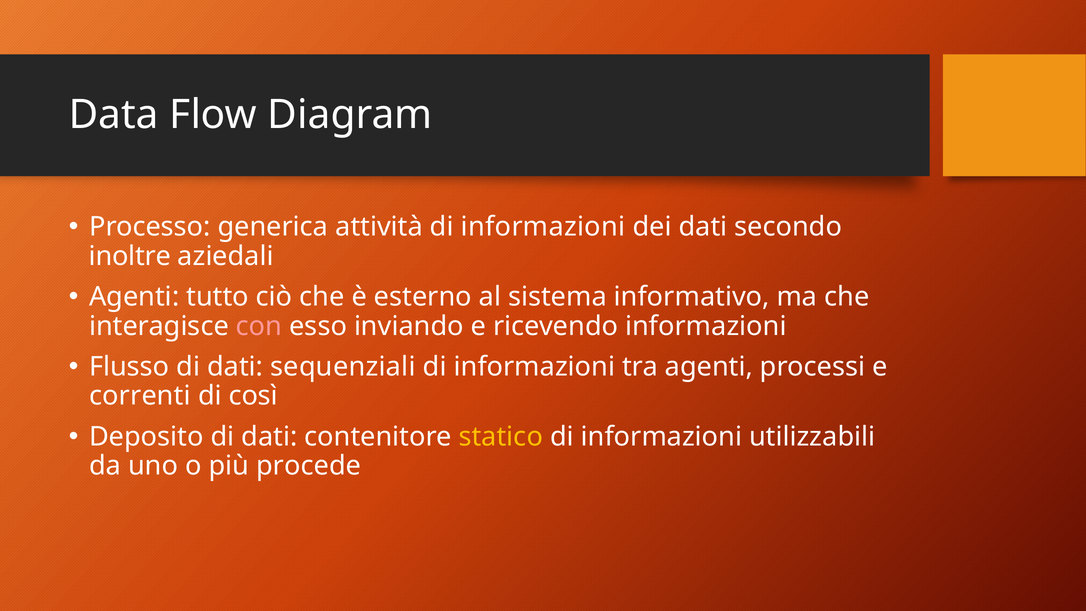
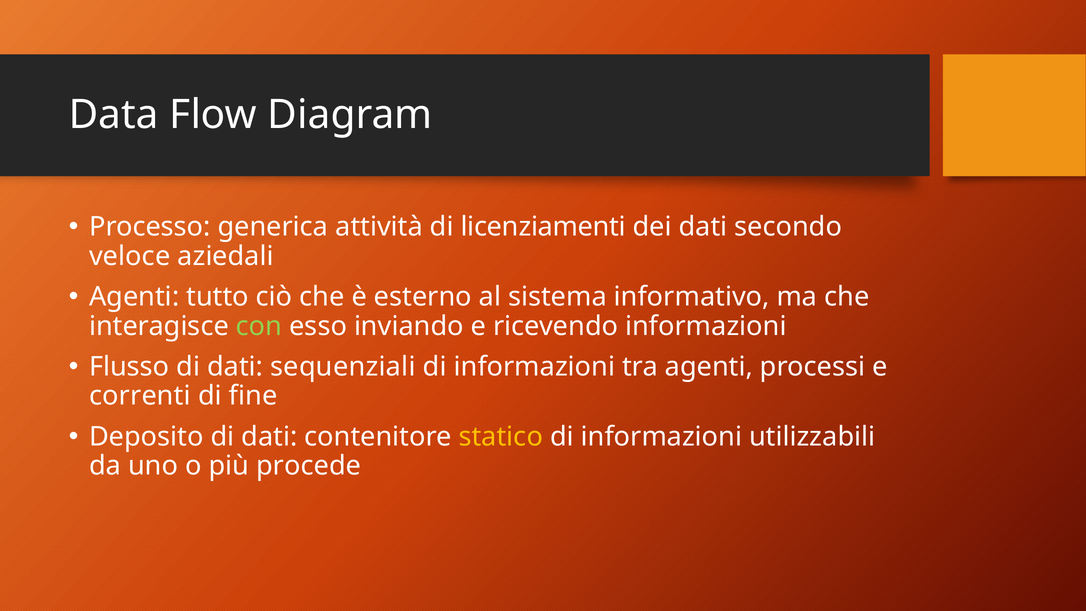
attività di informazioni: informazioni -> licenziamenti (543, 227)
inoltre: inoltre -> veloce (130, 256)
con colour: pink -> light green (259, 326)
così: così -> fine (253, 396)
